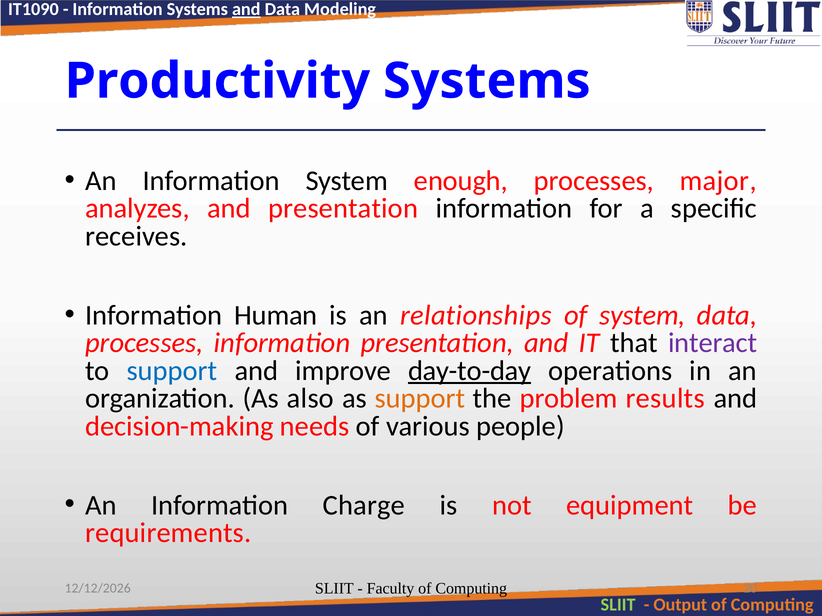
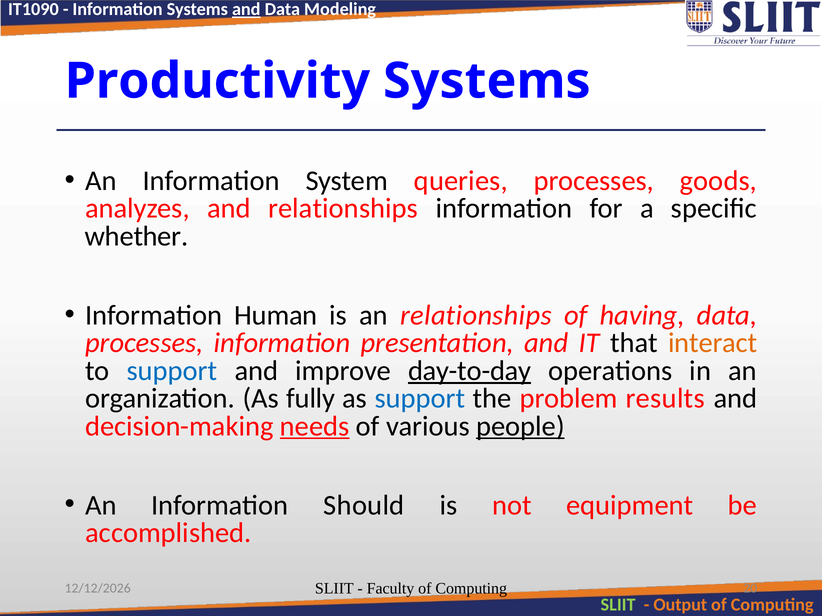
enough: enough -> queries (461, 181)
major: major -> goods (718, 181)
and presentation: presentation -> relationships (343, 209)
receives: receives -> whether (137, 236)
of system: system -> having (642, 316)
interact colour: purple -> orange (713, 343)
also: also -> fully (311, 399)
support colour: orange -> blue (420, 399)
needs underline: none -> present (315, 426)
people underline: none -> present (520, 426)
Charge: Charge -> Should (364, 506)
requirements: requirements -> accomplished (168, 533)
